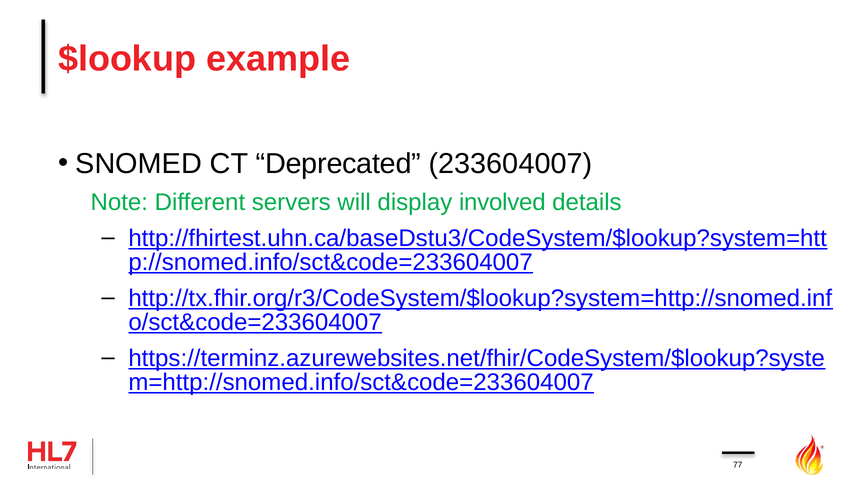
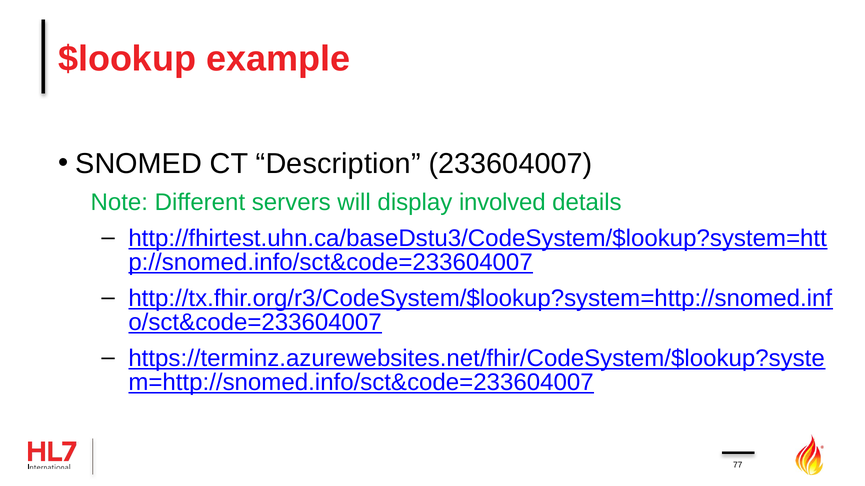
Deprecated: Deprecated -> Description (338, 164)
